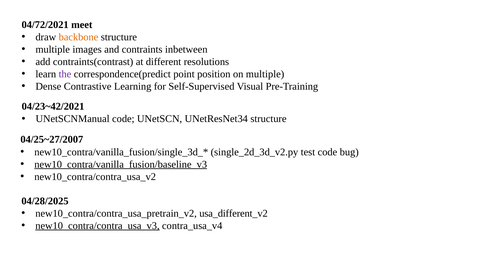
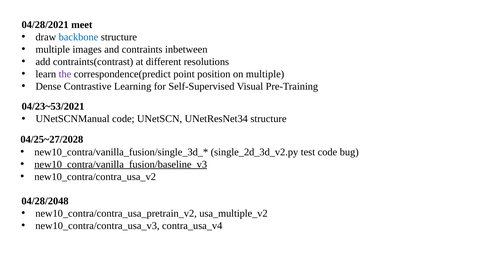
04/72/2021: 04/72/2021 -> 04/28/2021 (45, 25)
backbone colour: orange -> blue (78, 37)
04/23~42/2021: 04/23~42/2021 -> 04/23~53/2021 (53, 107)
04/25~27/2007: 04/25~27/2007 -> 04/25~27/2028 (52, 140)
04/28/2025: 04/28/2025 -> 04/28/2048 (45, 201)
usa_different_v2: usa_different_v2 -> usa_multiple_v2 (233, 214)
new10_contra/contra_usa_v3 underline: present -> none (97, 226)
